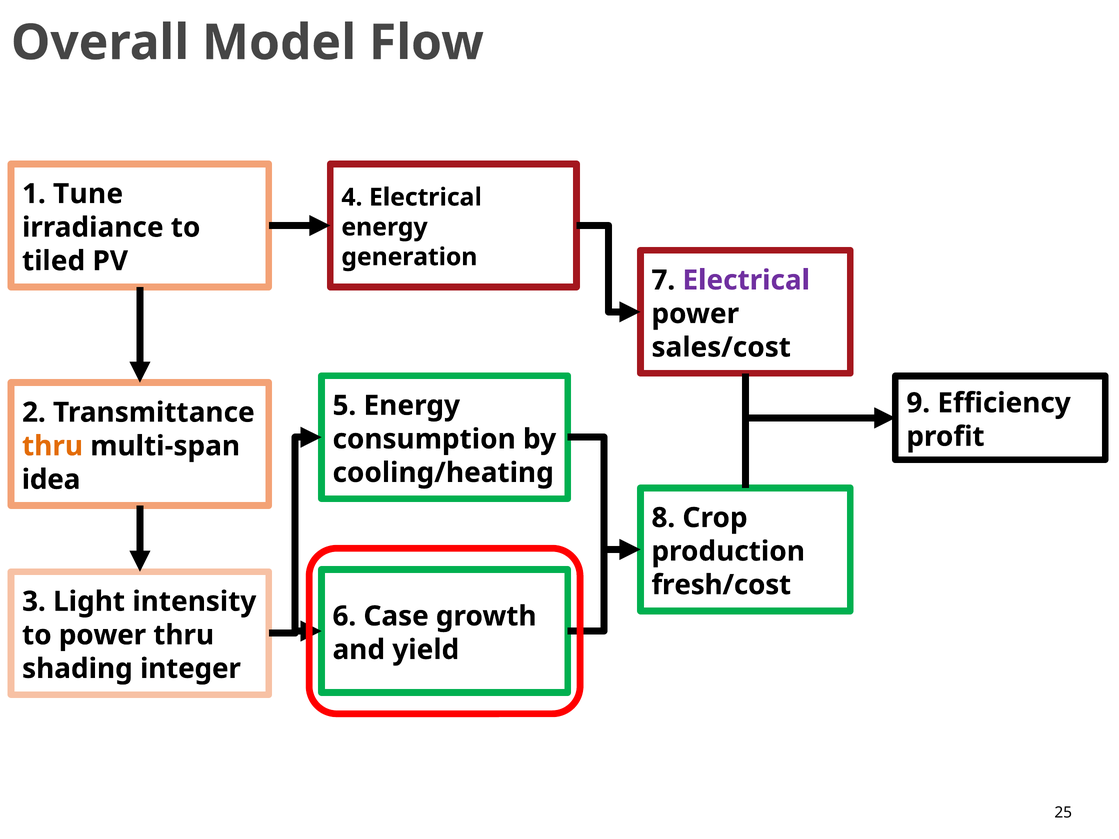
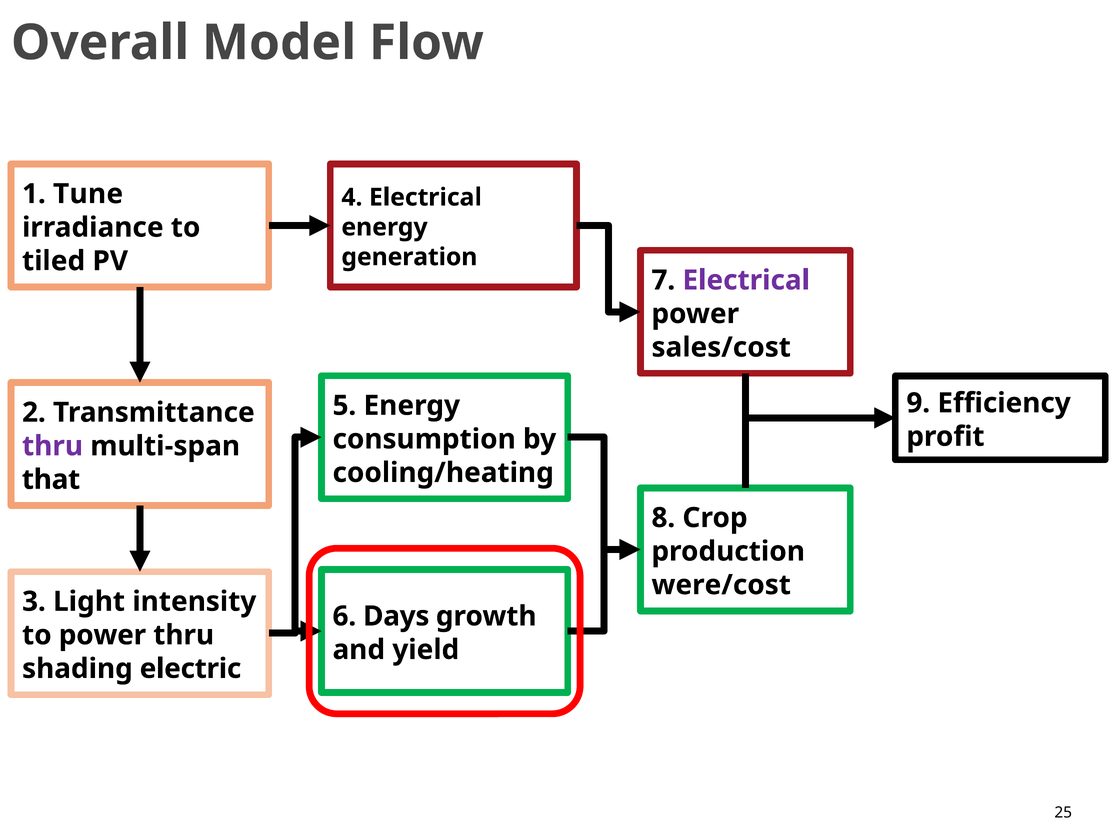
thru colour: orange -> purple (53, 446)
idea: idea -> that (51, 480)
fresh/cost: fresh/cost -> were/cost (721, 585)
Case: Case -> Days (396, 616)
integer: integer -> electric (190, 669)
